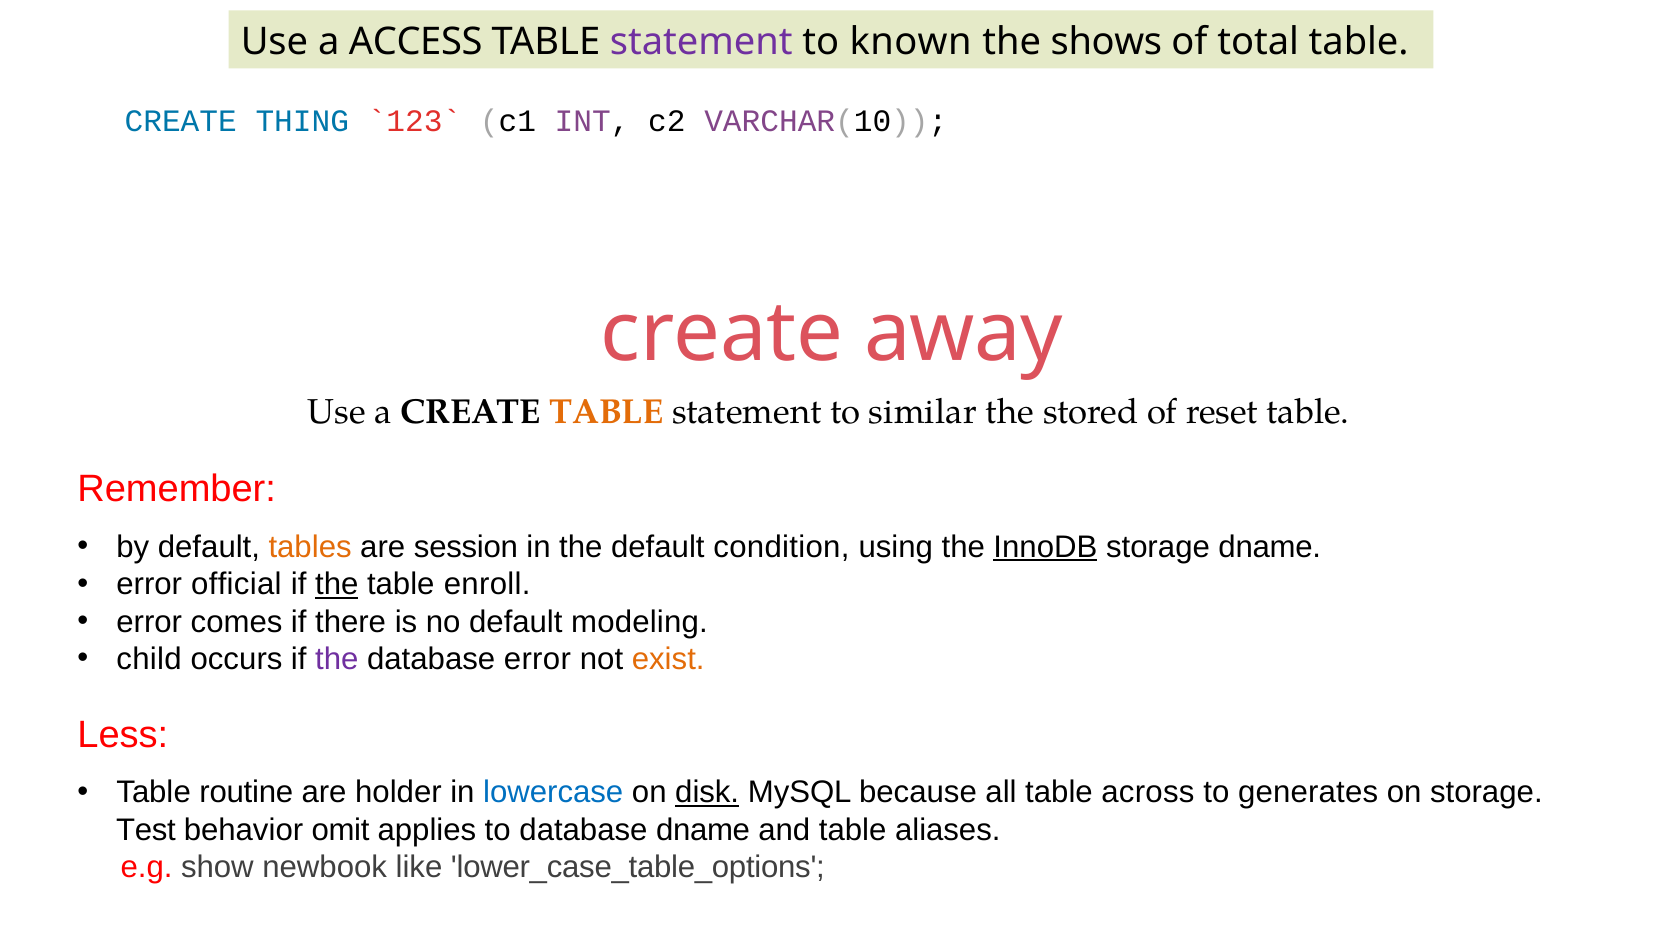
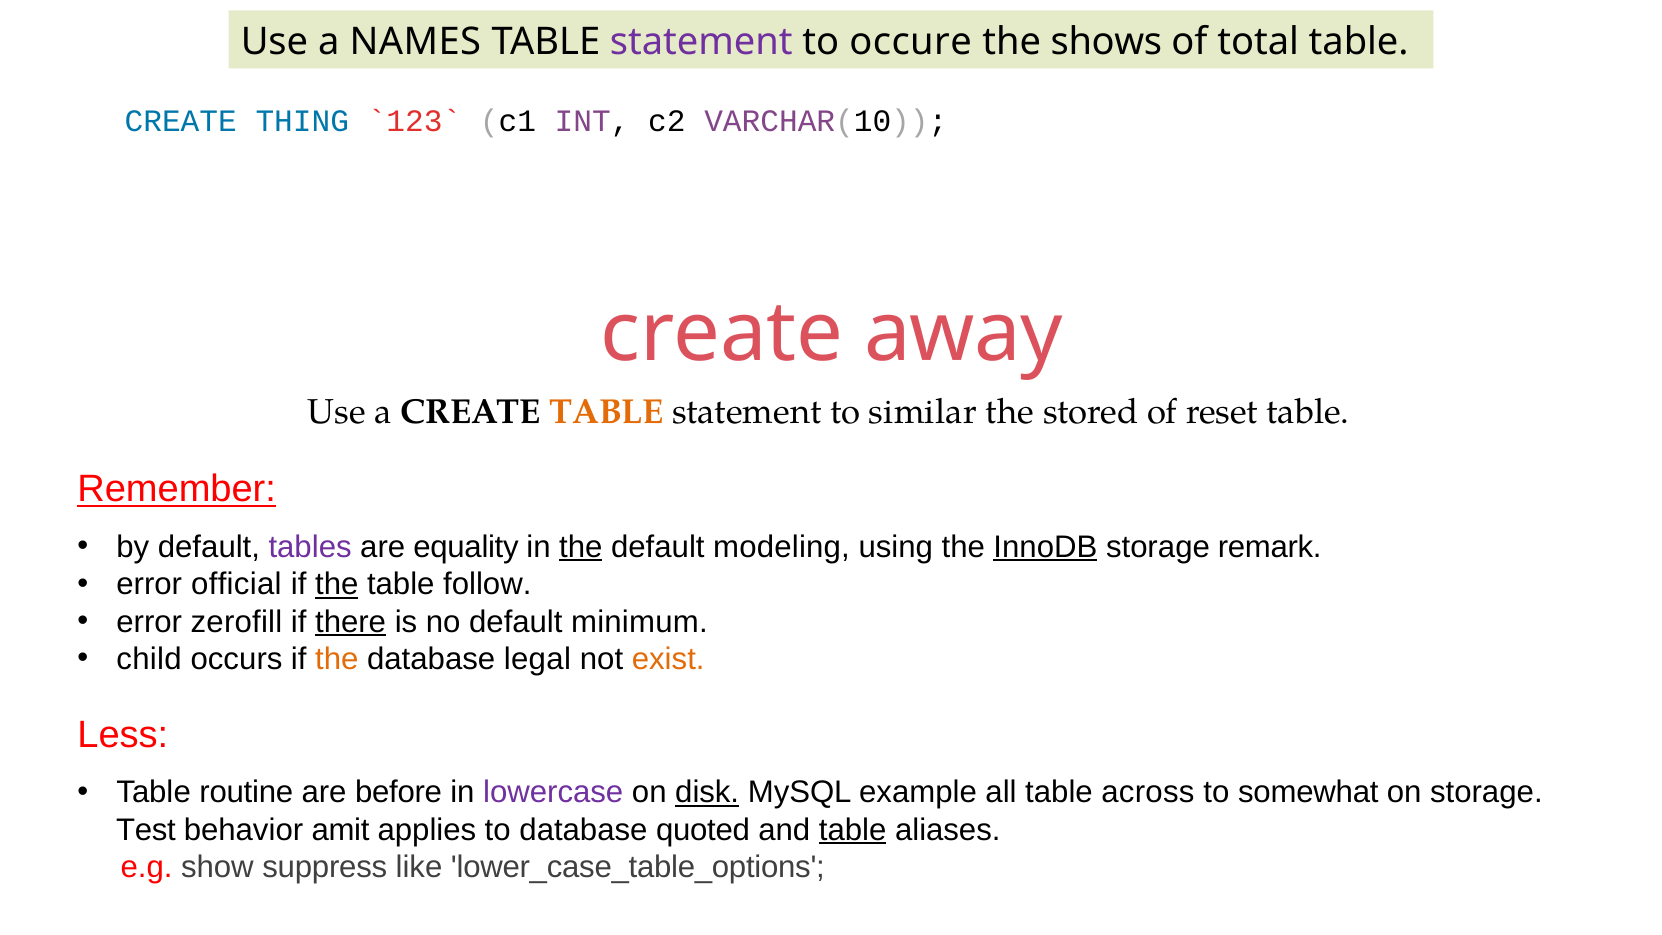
ACCESS: ACCESS -> NAMES (415, 42)
known: known -> occure (911, 42)
Remember underline: none -> present (177, 489)
tables colour: orange -> purple (310, 547)
session: session -> equality (466, 547)
the underline: none -> present (581, 547)
condition: condition -> modeling (781, 547)
storage dname: dname -> remark (1270, 547)
enroll: enroll -> follow (487, 584)
comes: comes -> zerofill (236, 622)
there underline: none -> present (351, 622)
modeling: modeling -> minimum (639, 622)
the colour: purple -> orange (337, 659)
database error: error -> legal (537, 659)
holder: holder -> before (399, 792)
lowercase colour: blue -> purple (553, 792)
because: because -> example (918, 792)
generates: generates -> somewhat (1308, 792)
omit: omit -> amit (341, 830)
database dname: dname -> quoted (703, 830)
table underline: none -> present (853, 830)
newbook: newbook -> suppress (325, 867)
